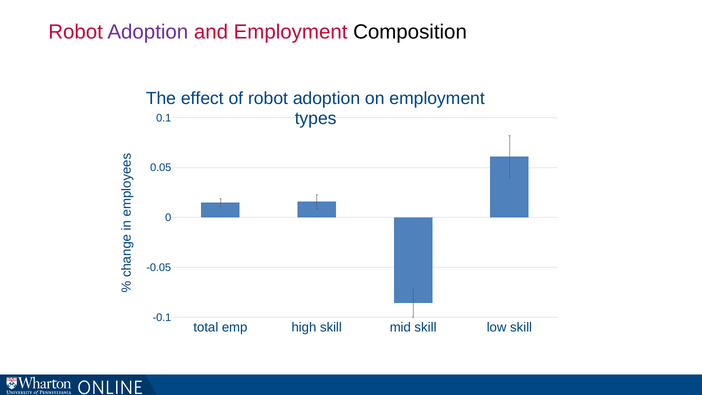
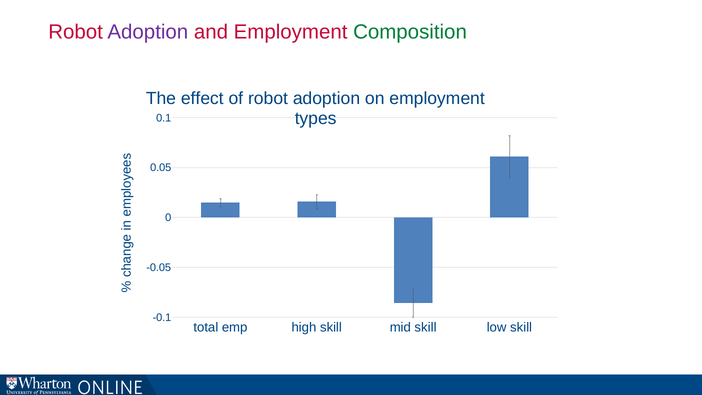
Composition colour: black -> green (410, 32)
